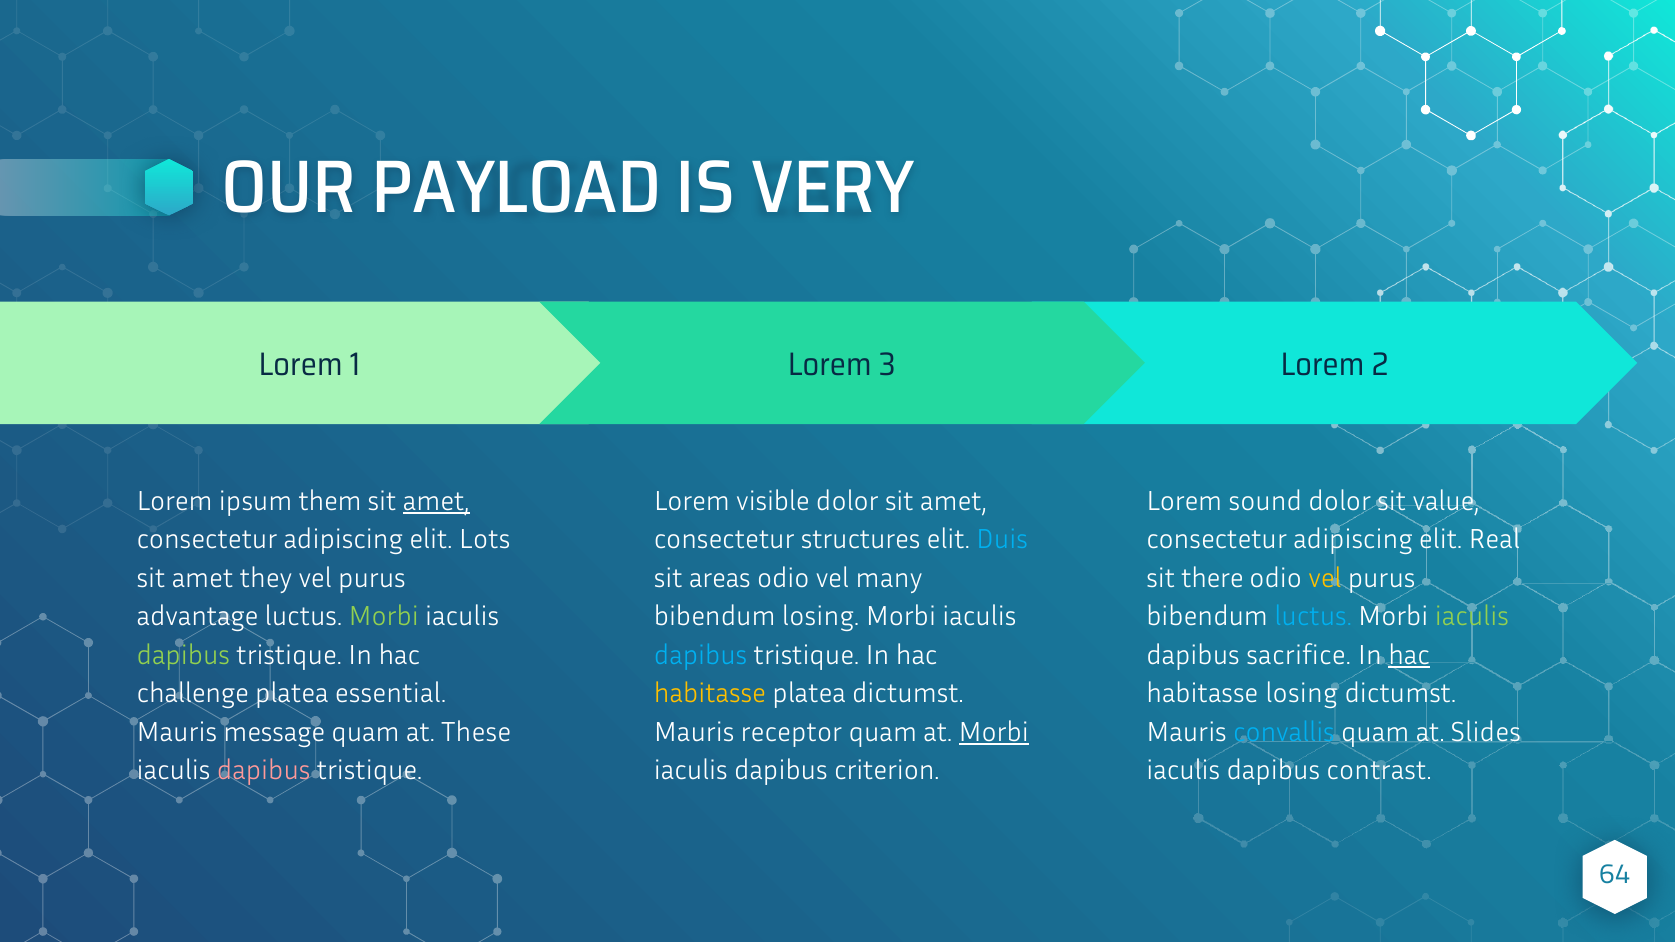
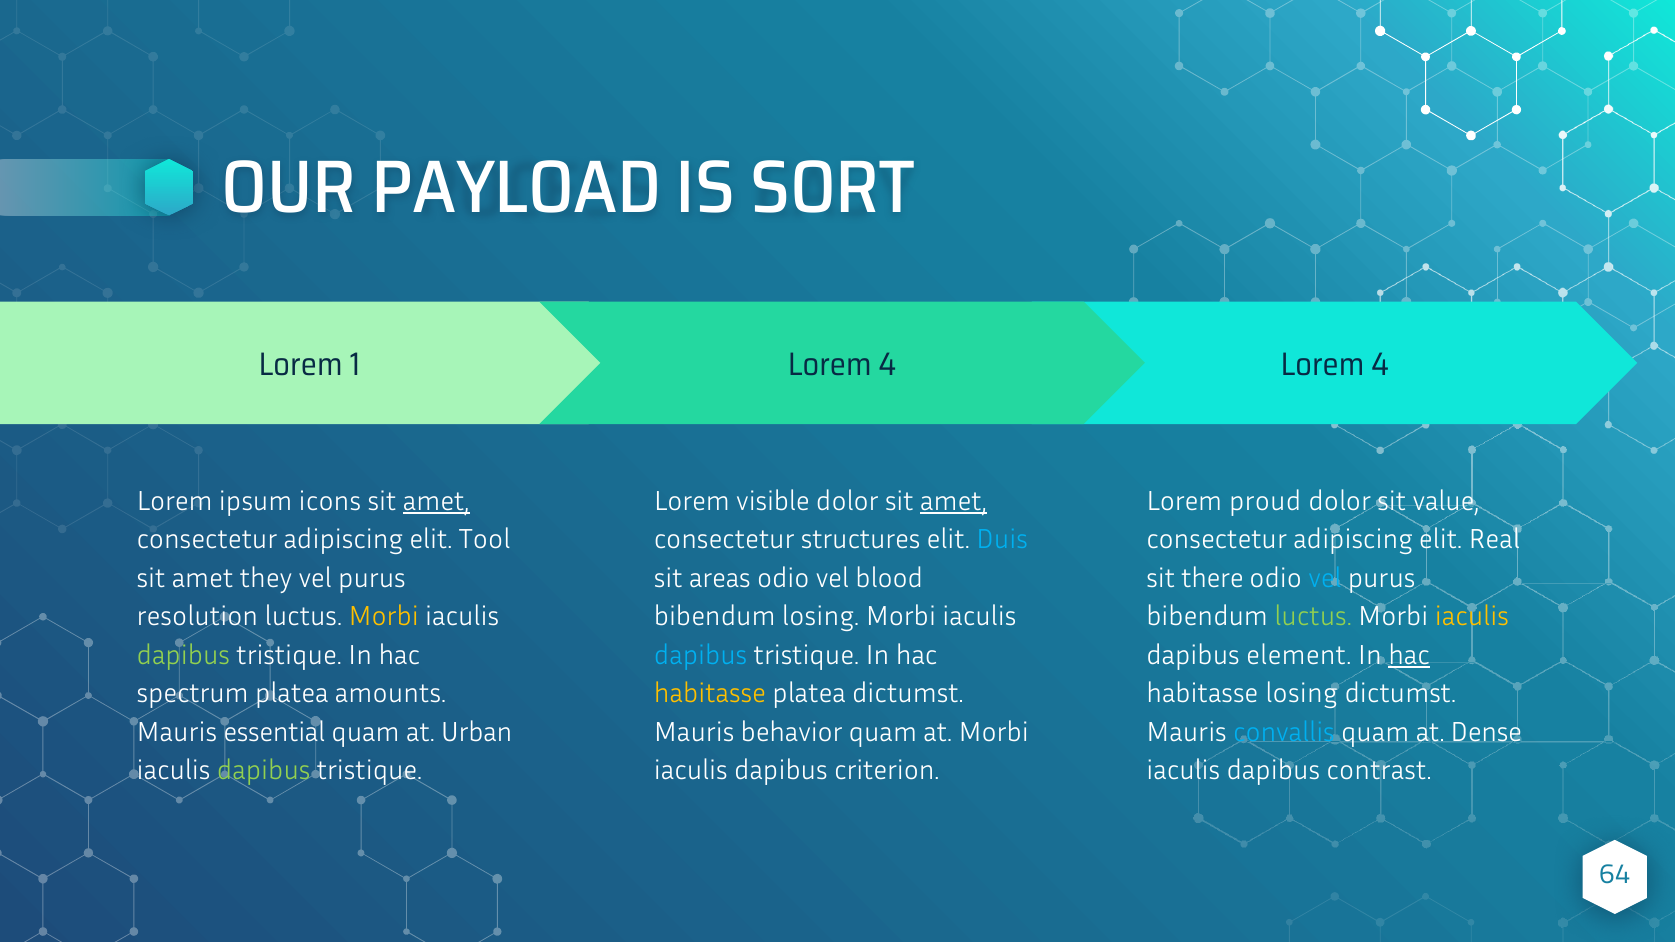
VERY: VERY -> SORT (833, 188)
3: 3 -> 4 (888, 365)
2: 2 -> 4 (1380, 365)
them: them -> icons (330, 501)
amet underline: none -> present (953, 501)
sound: sound -> proud (1265, 501)
Lots: Lots -> Tool (485, 539)
many: many -> blood (889, 578)
vel colour: yellow -> light blue (1325, 578)
advantage: advantage -> resolution (197, 616)
Morbi colour: light green -> yellow (384, 616)
luctus colour: light blue -> light green (1313, 616)
iaculis colour: light green -> yellow (1472, 616)
sacrifice: sacrifice -> element (1299, 655)
challenge: challenge -> spectrum (193, 694)
essential: essential -> amounts (391, 694)
message: message -> essential (274, 732)
These: These -> Urban (477, 732)
receptor: receptor -> behavior (792, 732)
Morbi underline: present -> none (994, 732)
Slides: Slides -> Dense (1486, 732)
dapibus colour: pink -> light green (264, 771)
